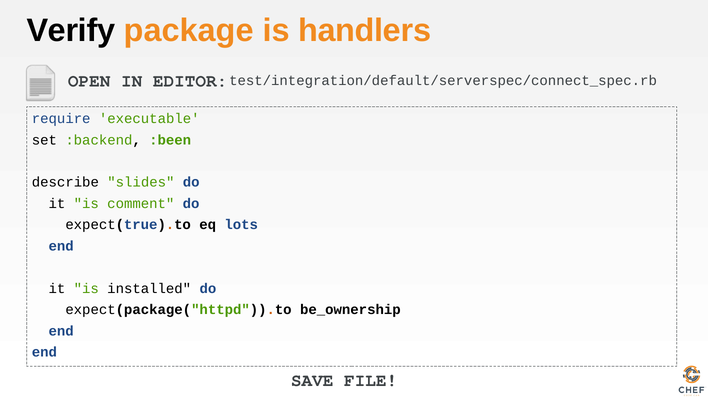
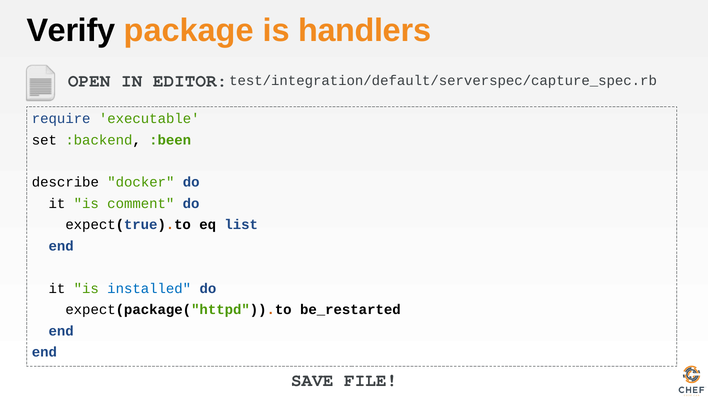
test/integration/default/serverspec/connect_spec.rb: test/integration/default/serverspec/connect_spec.rb -> test/integration/default/serverspec/capture_spec.rb (443, 81)
slides: slides -> docker (141, 182)
lots: lots -> list (241, 225)
installed colour: black -> blue (149, 289)
be_ownership: be_ownership -> be_restarted (350, 310)
